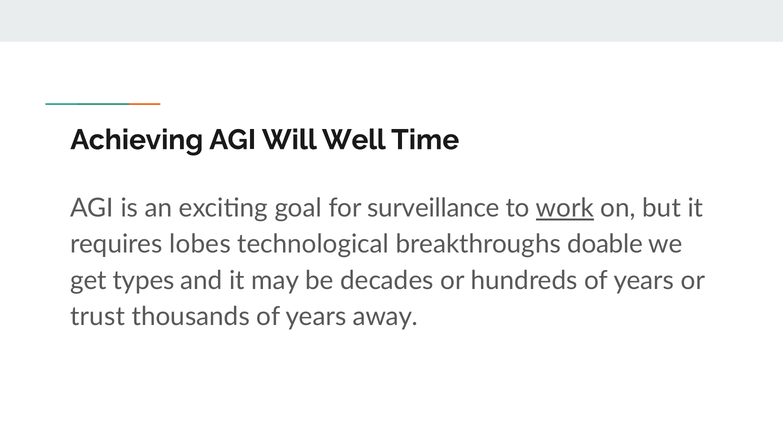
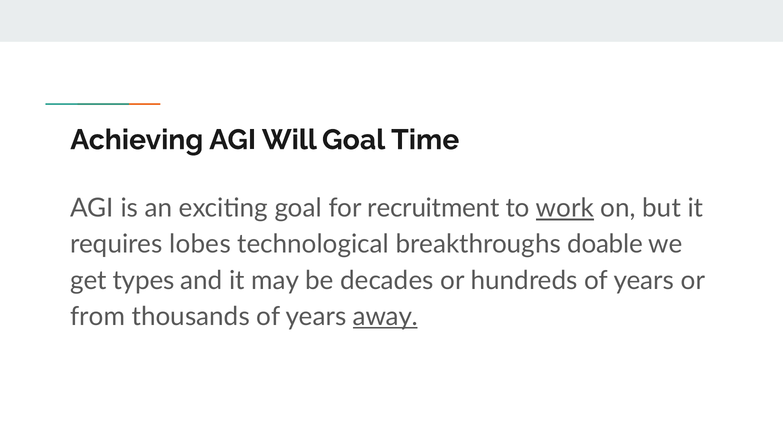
Will Well: Well -> Goal (354, 140)
surveillance: surveillance -> recruitment (433, 208)
trust: trust -> from (98, 316)
away underline: none -> present (385, 316)
